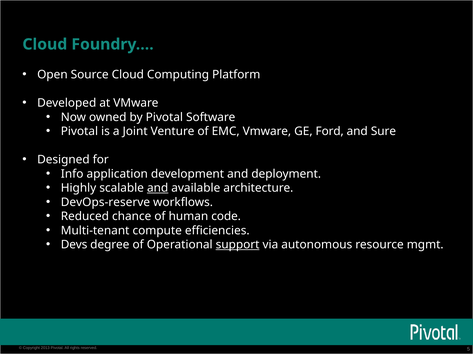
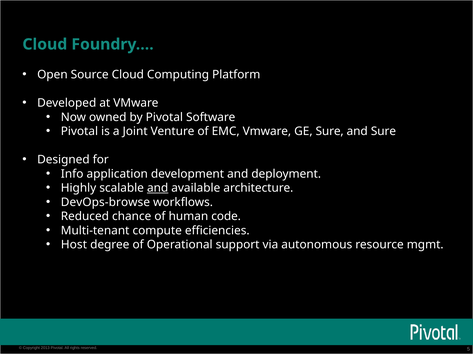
GE Ford: Ford -> Sure (330, 132)
DevOps-reserve: DevOps-reserve -> DevOps-browse (105, 203)
Devs: Devs -> Host (74, 245)
support underline: present -> none (238, 245)
